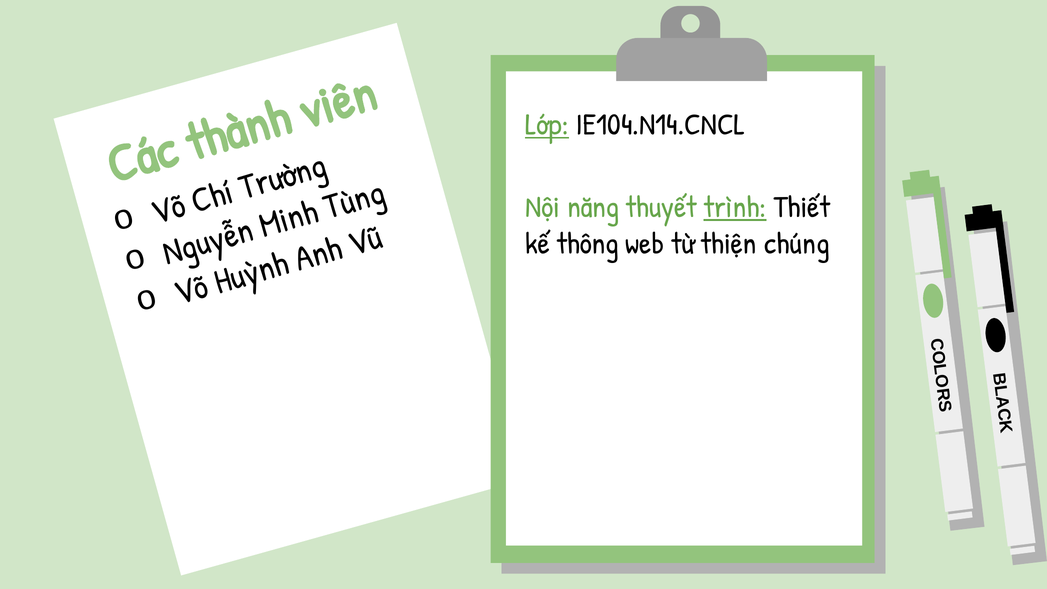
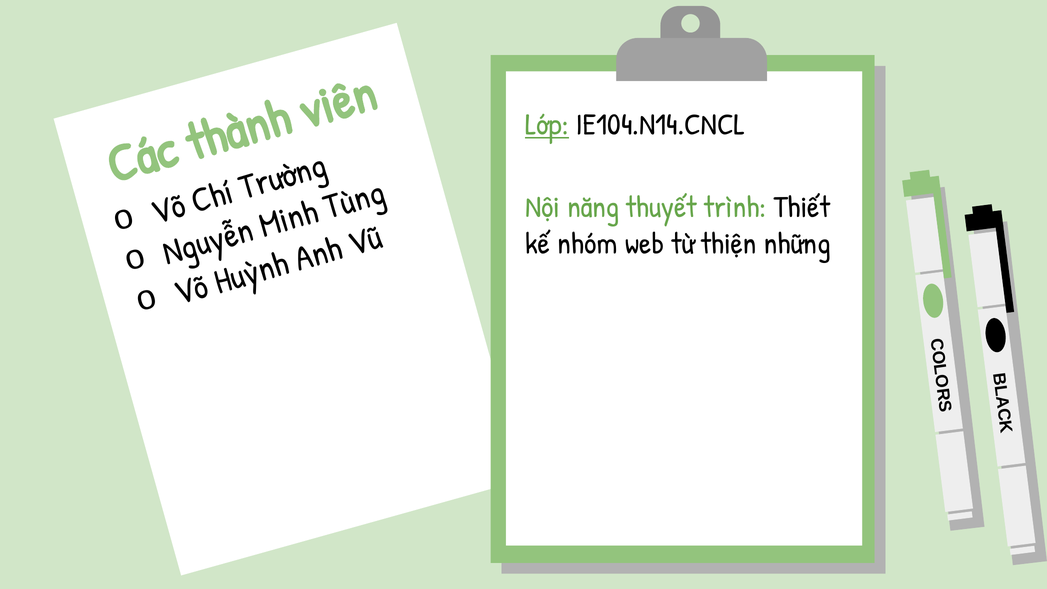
trình underline: present -> none (735, 207)
thông: thông -> nhóm (587, 244)
chúng: chúng -> những (797, 244)
